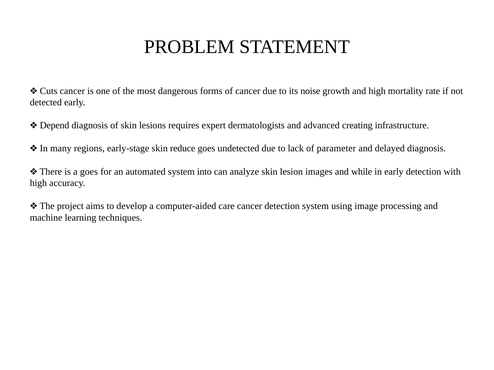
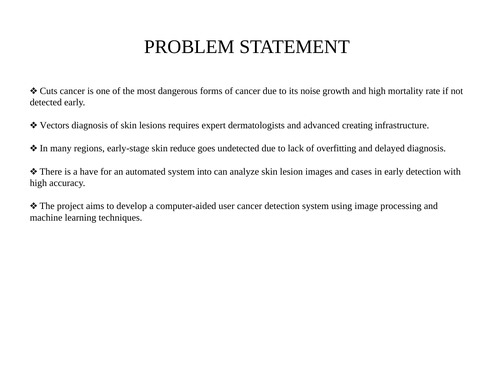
Depend: Depend -> Vectors (55, 126)
parameter: parameter -> overfitting (336, 149)
a goes: goes -> have (89, 172)
while: while -> cases (362, 172)
care: care -> user (227, 206)
